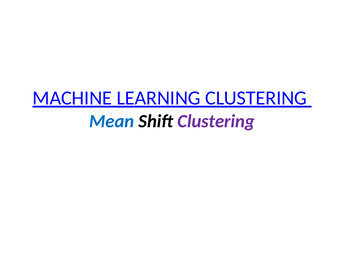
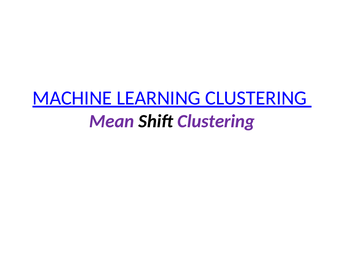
Mean colour: blue -> purple (112, 121)
